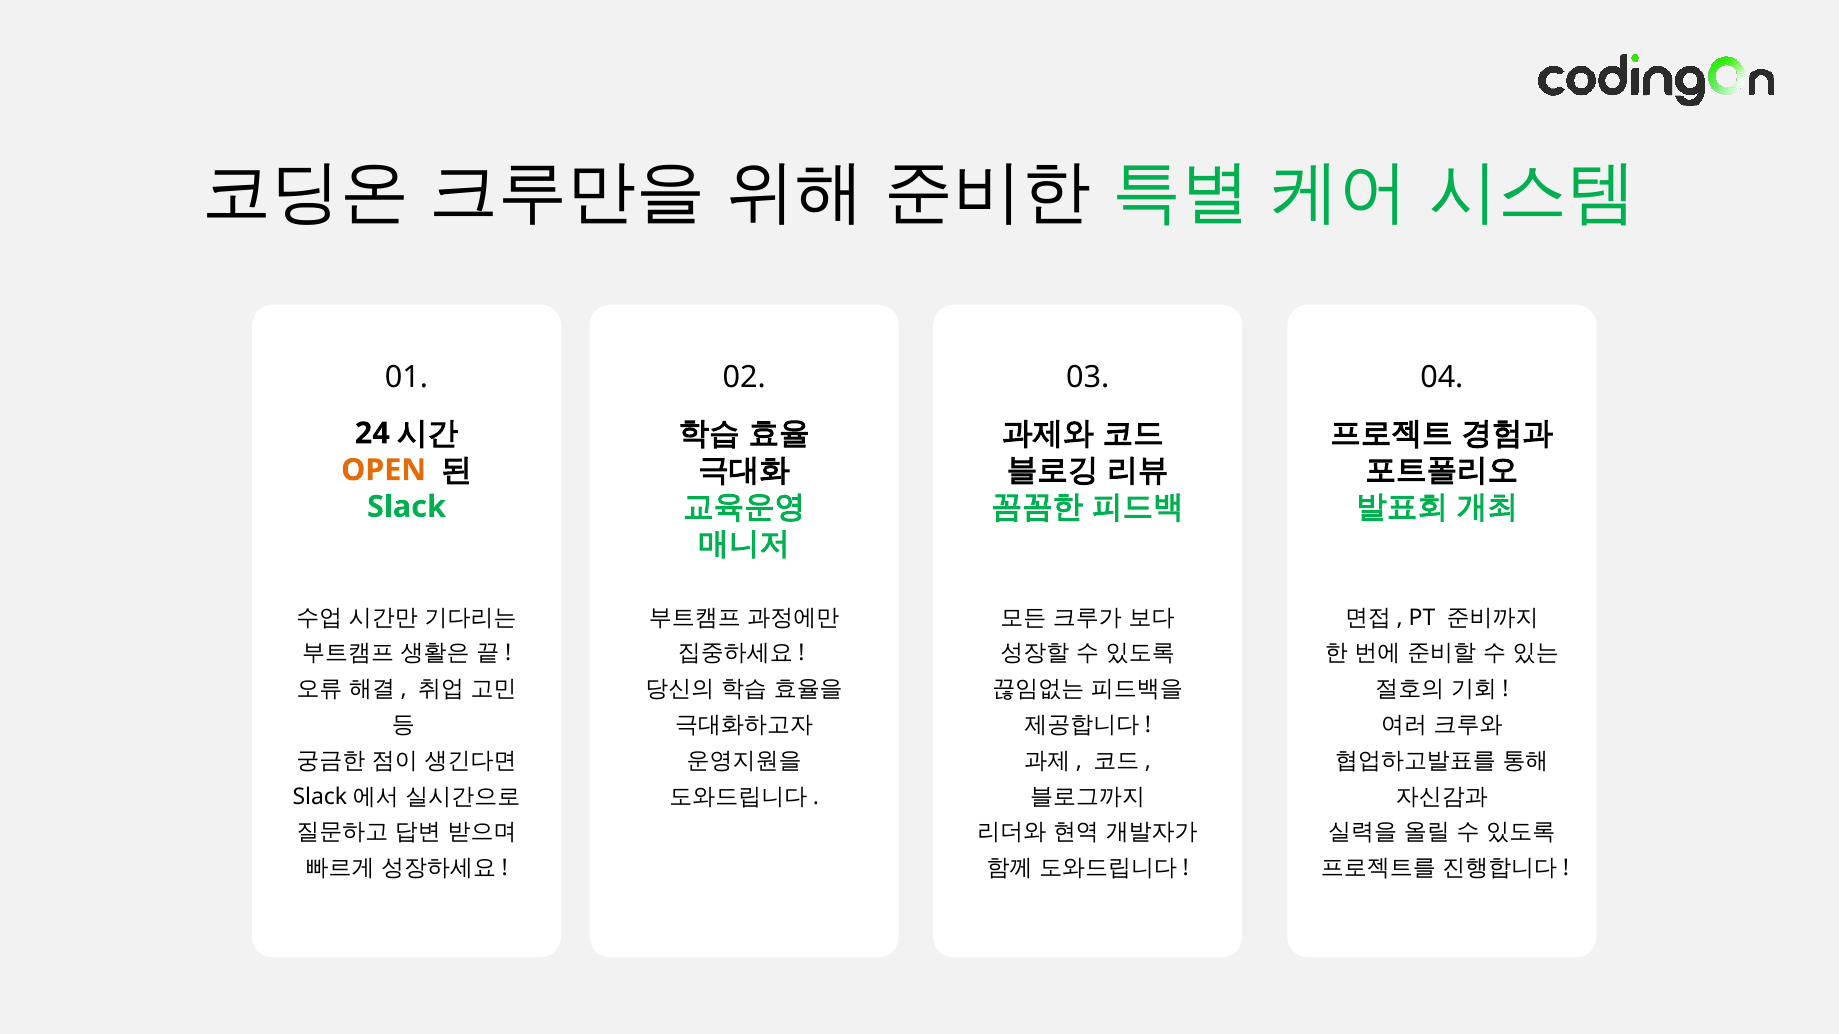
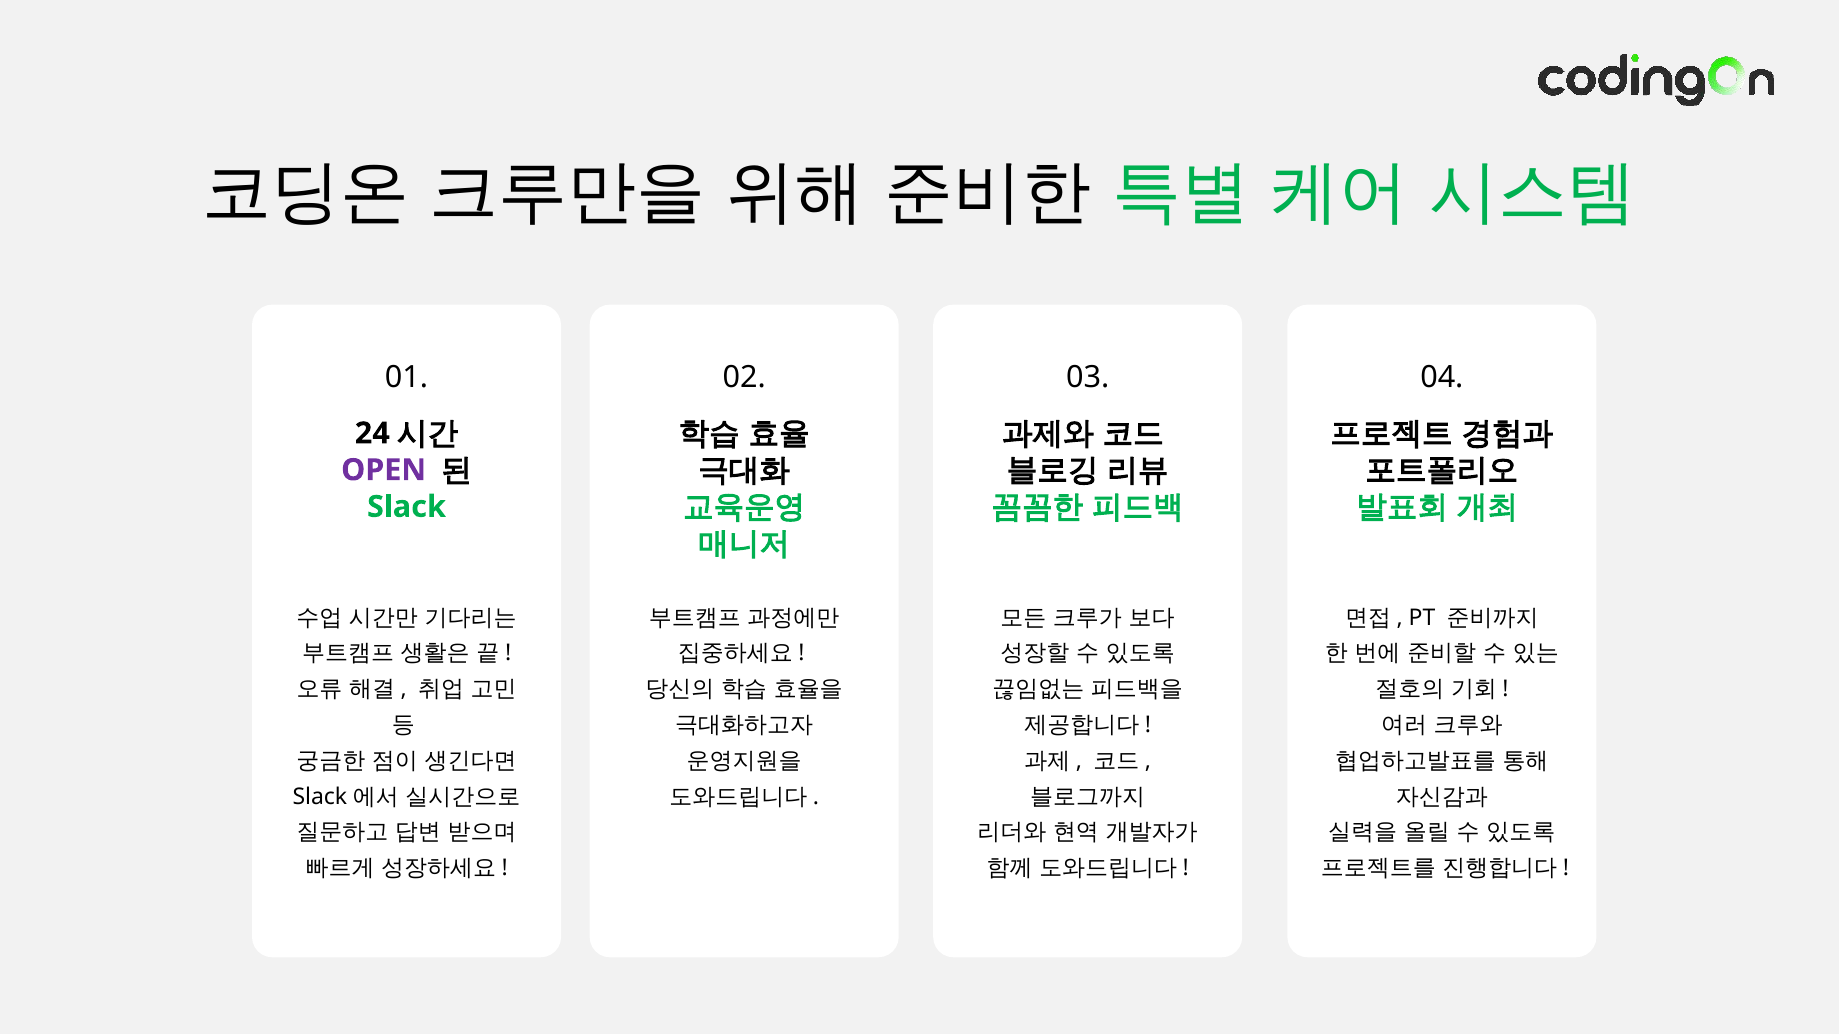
OPEN colour: orange -> purple (384, 470)
